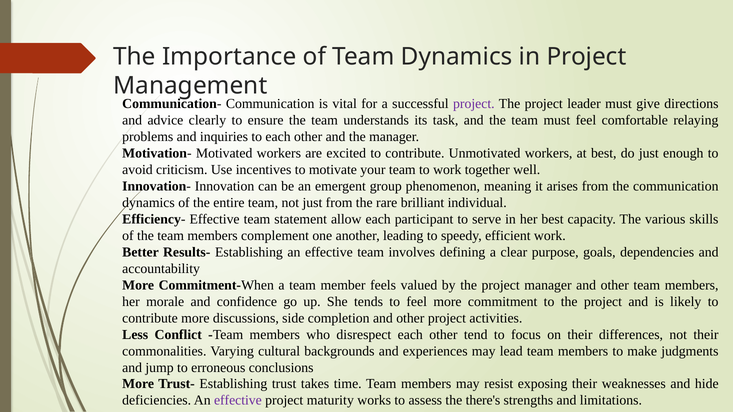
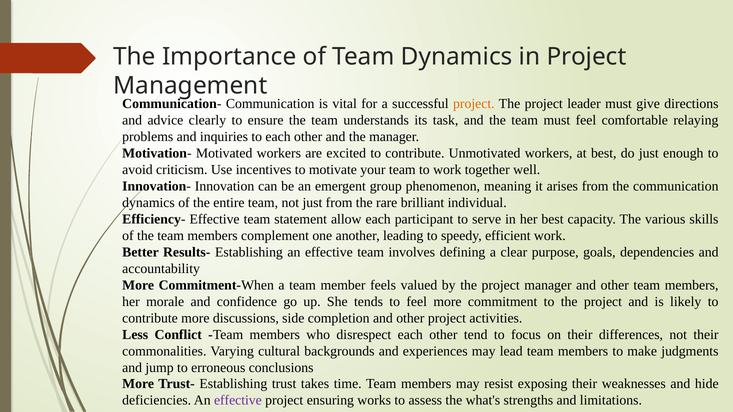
project colour: purple -> orange (474, 104)
maturity: maturity -> ensuring (330, 401)
there's: there's -> what's (483, 401)
